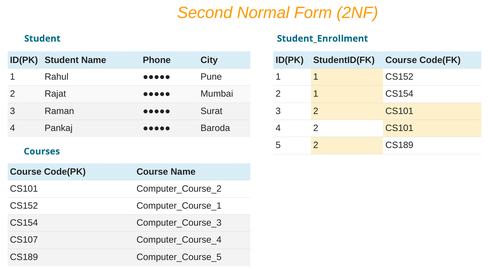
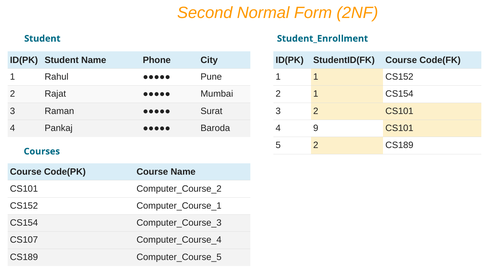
4 2: 2 -> 9 (316, 128)
